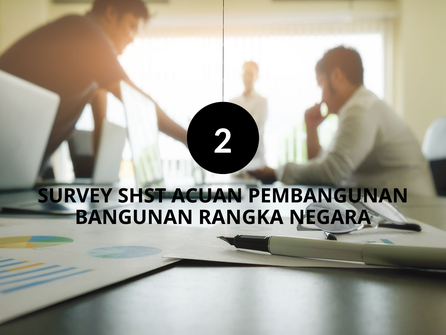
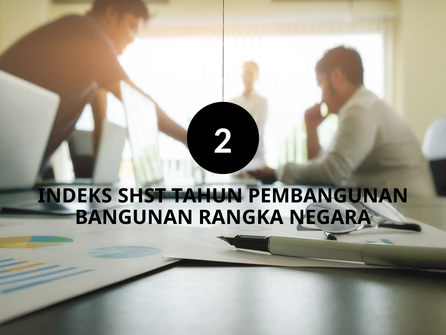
SURVEY: SURVEY -> INDEKS (75, 196)
ACUAN: ACUAN -> TAHUN (207, 196)
